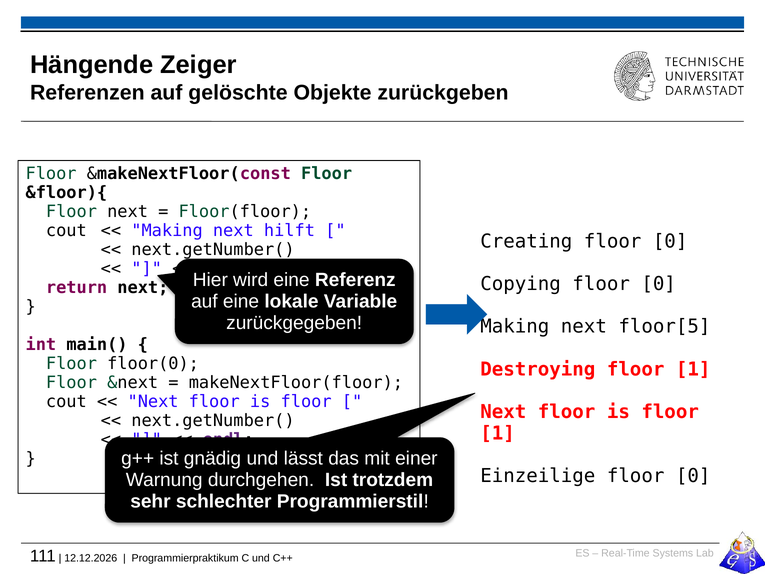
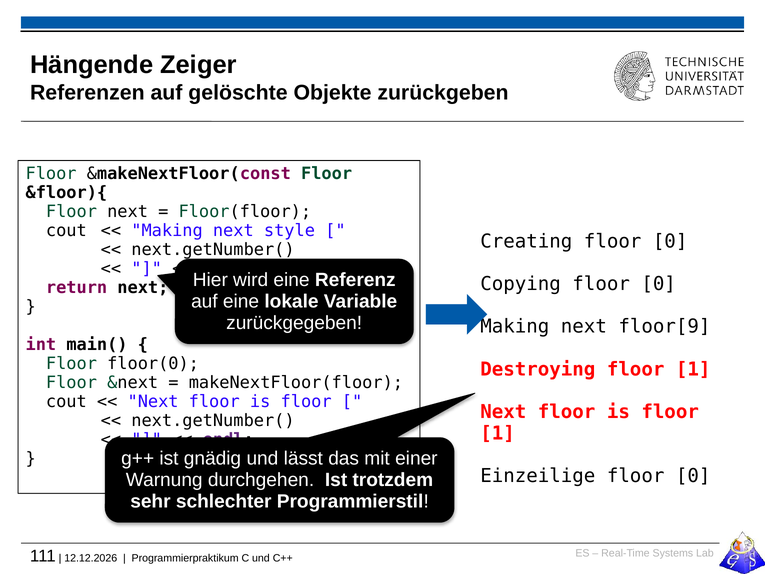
hilft: hilft -> style (289, 231)
floor[5: floor[5 -> floor[9 (664, 326)
